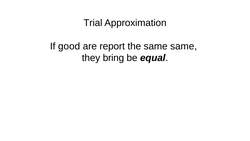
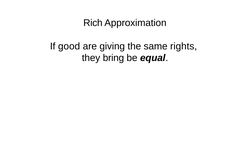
Trial: Trial -> Rich (93, 23)
report: report -> giving (112, 46)
same same: same -> rights (184, 46)
